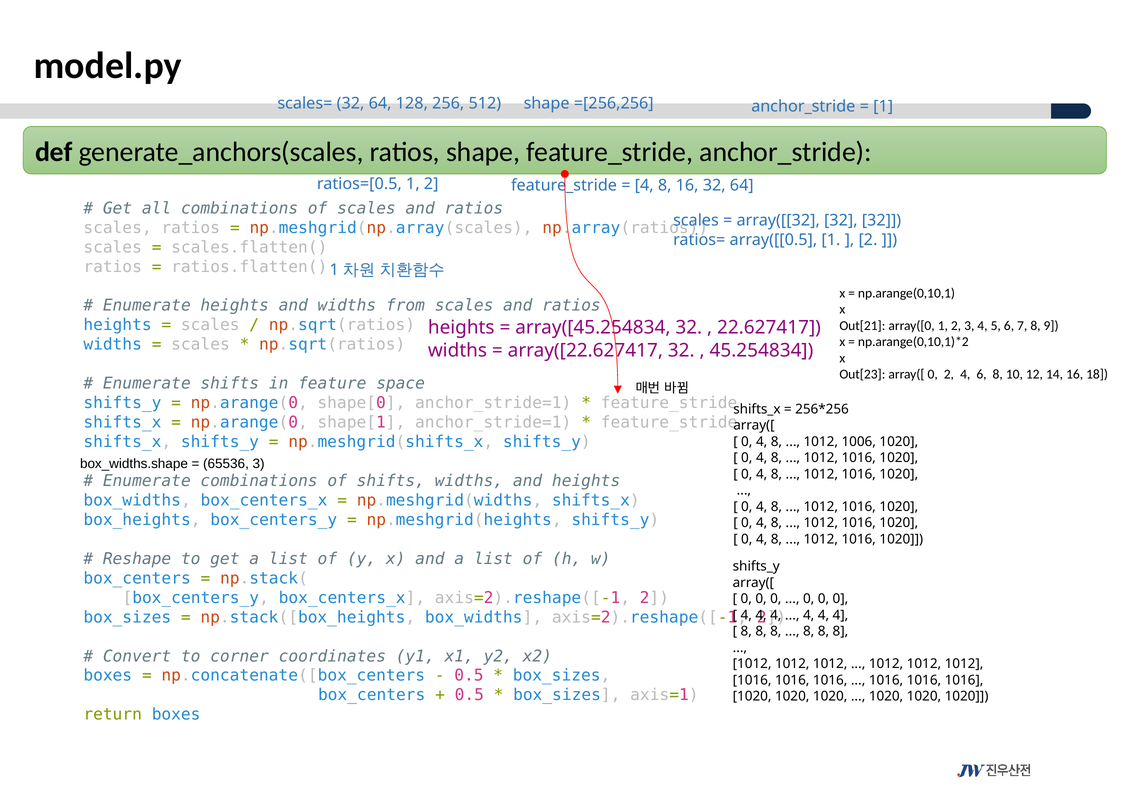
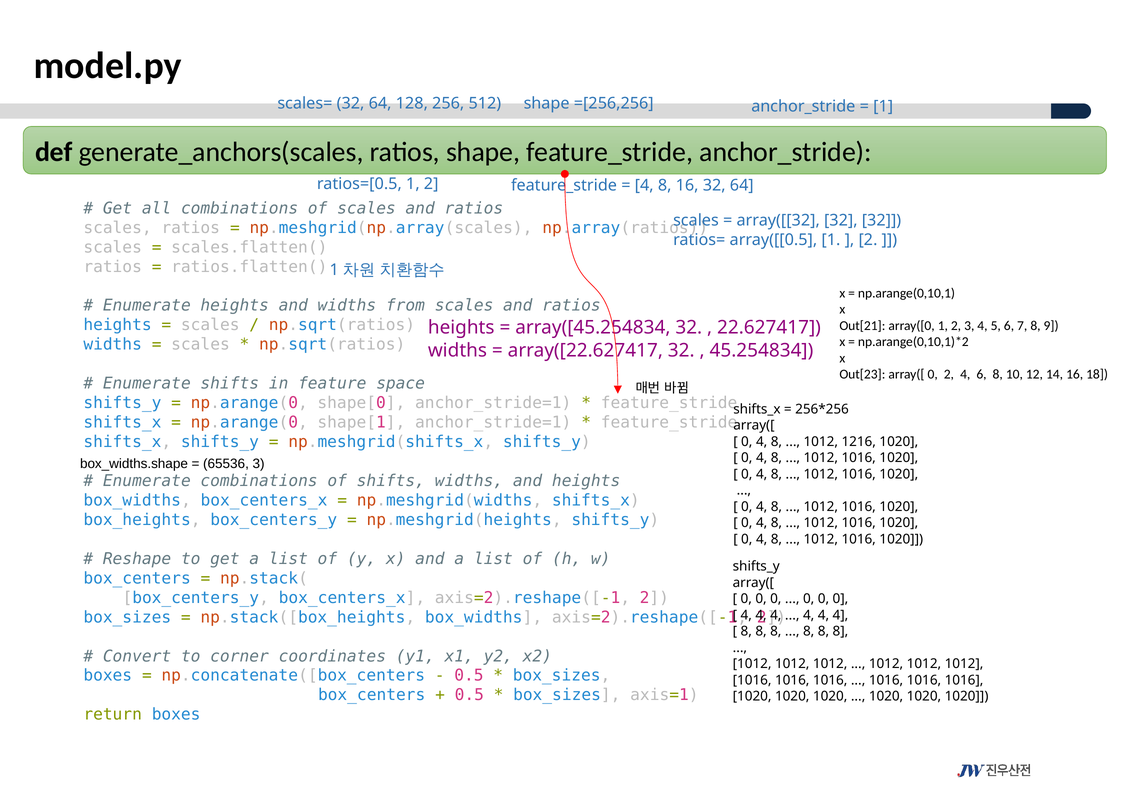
1006: 1006 -> 1216 (859, 442)
